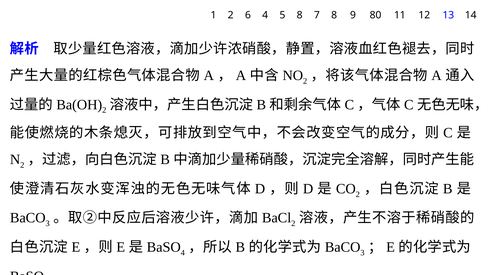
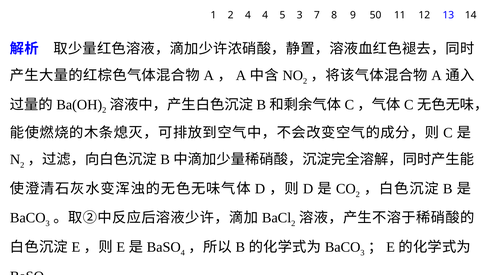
2 6: 6 -> 4 (248, 15)
5 8: 8 -> 3 (300, 15)
80: 80 -> 50 (376, 15)
